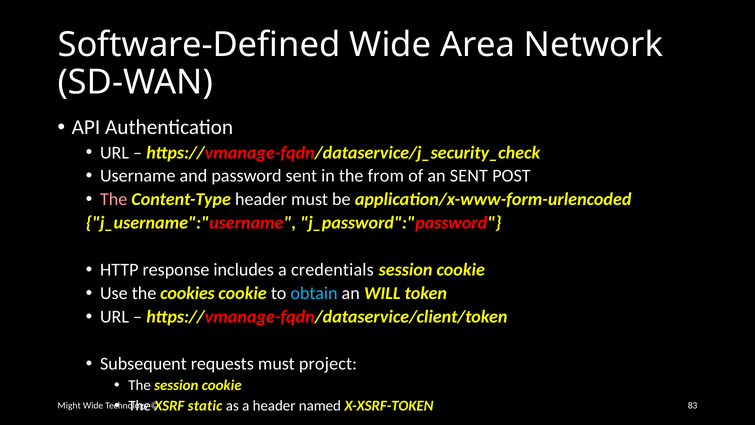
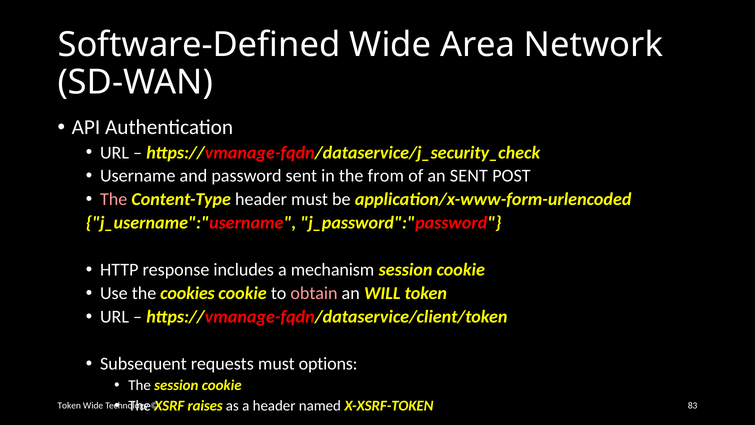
credentials: credentials -> mechanism (333, 270)
obtain colour: light blue -> pink (314, 293)
project: project -> options (328, 363)
static: static -> raises (205, 405)
Might: Might -> Token (69, 406)
